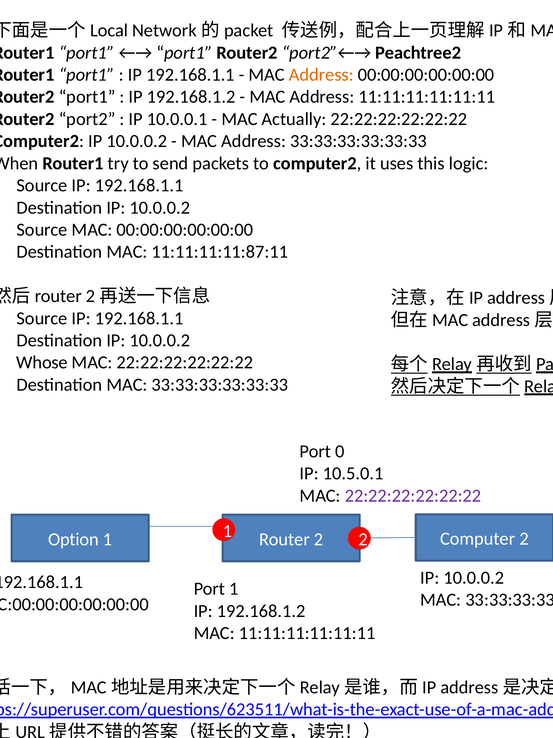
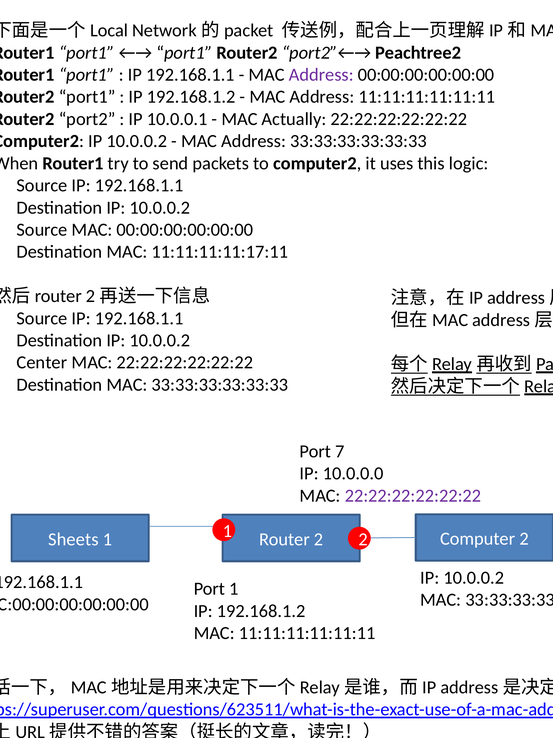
Address colour: orange -> purple (321, 75)
11:11:11:11:87:11: 11:11:11:11:87:11 -> 11:11:11:11:17:11 (220, 252)
Whose: Whose -> Center (42, 362)
0: 0 -> 7 (340, 451)
10.5.0.1: 10.5.0.1 -> 10.0.0.0 (353, 473)
Option: Option -> Sheets (73, 539)
